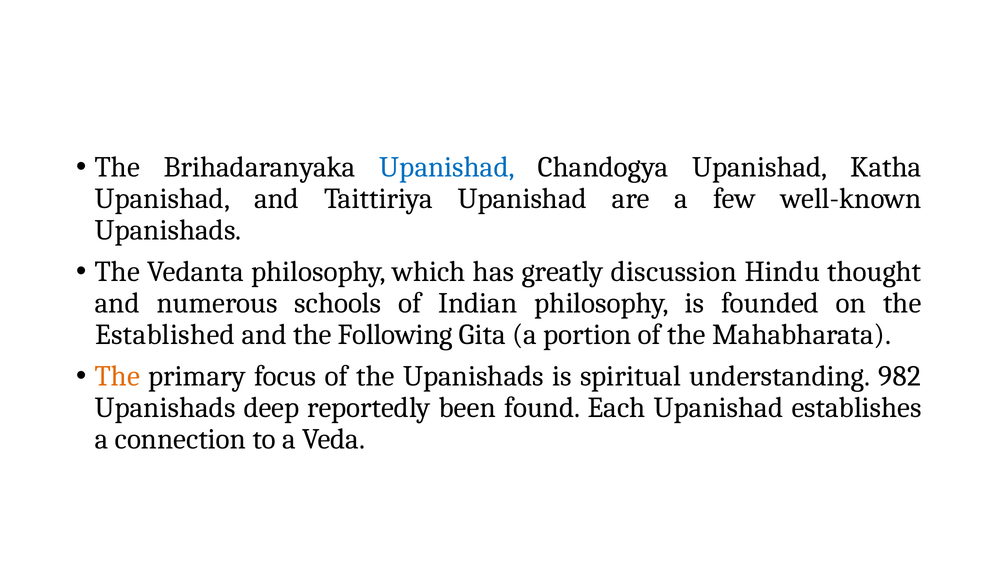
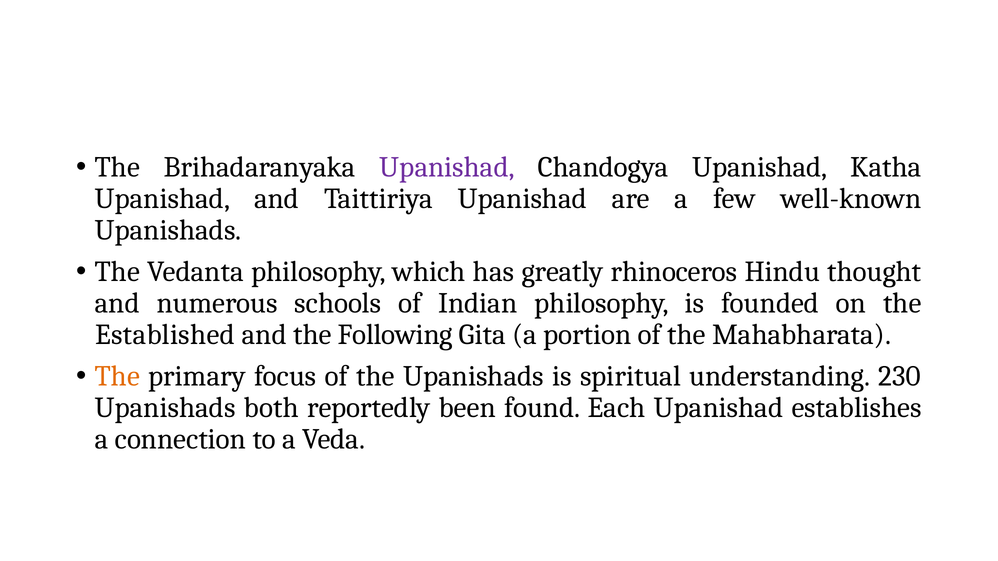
Upanishad colour: blue -> purple (447, 167)
discussion: discussion -> rhinoceros (674, 272)
982: 982 -> 230 (900, 377)
deep: deep -> both (271, 408)
